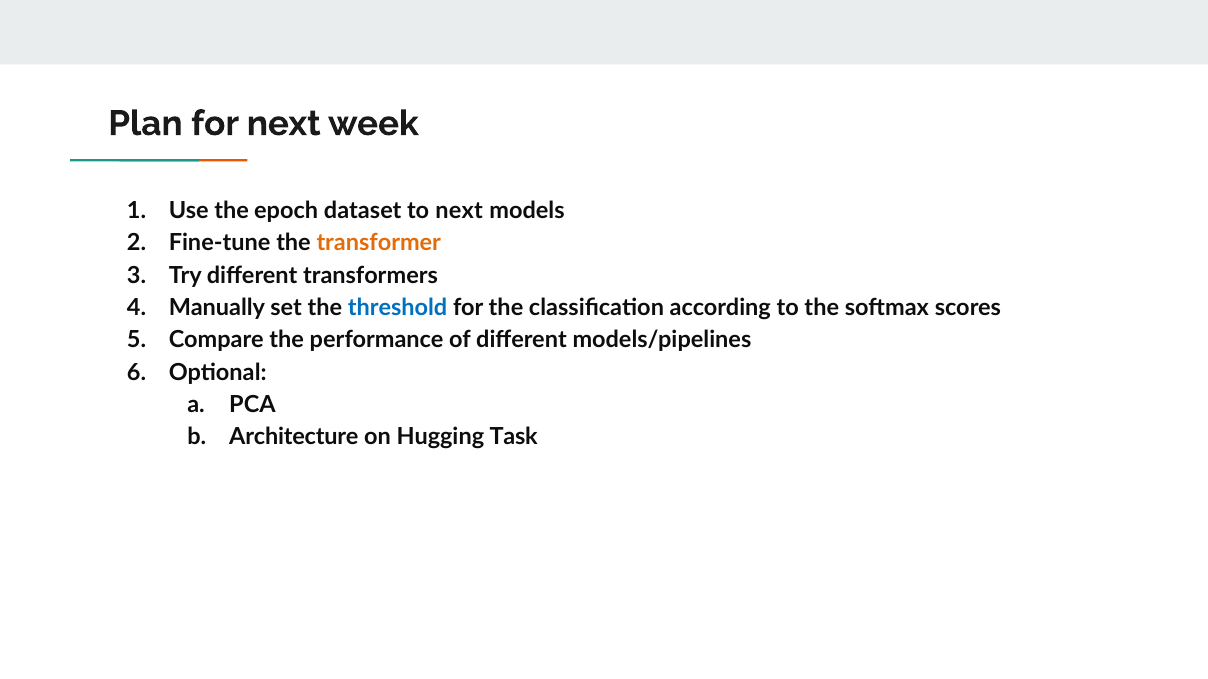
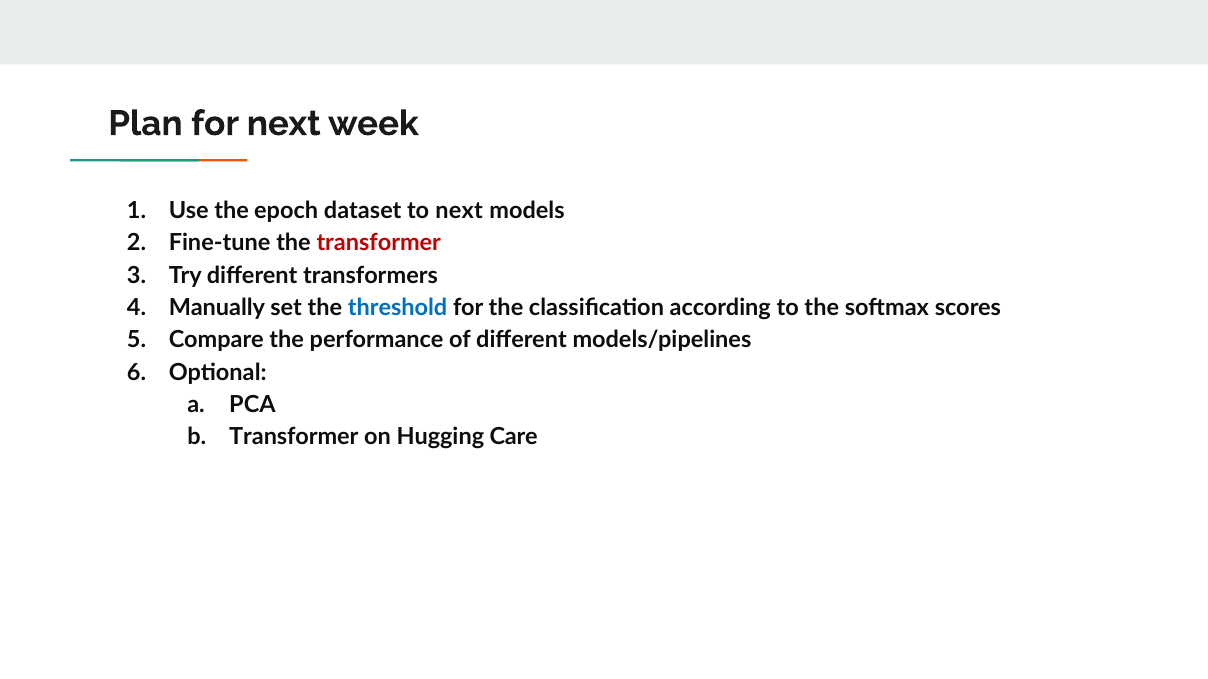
transformer colour: orange -> red (379, 243)
Architecture: Architecture -> Transformer (294, 437)
Task: Task -> Care (514, 437)
